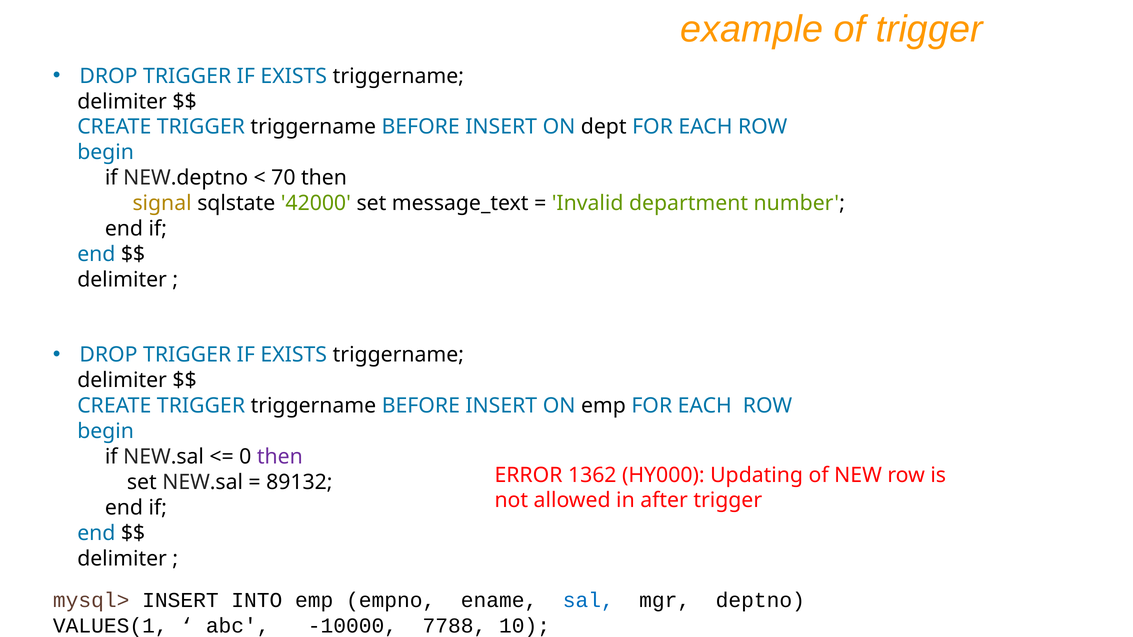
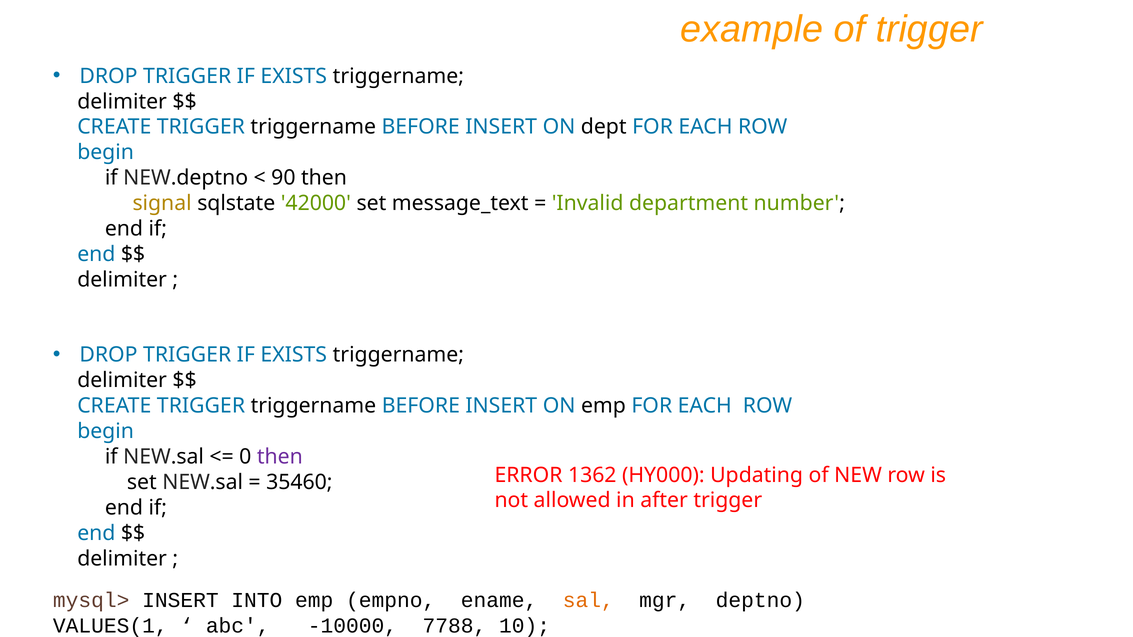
70: 70 -> 90 (283, 178)
89132: 89132 -> 35460 (299, 483)
sal colour: blue -> orange (588, 601)
